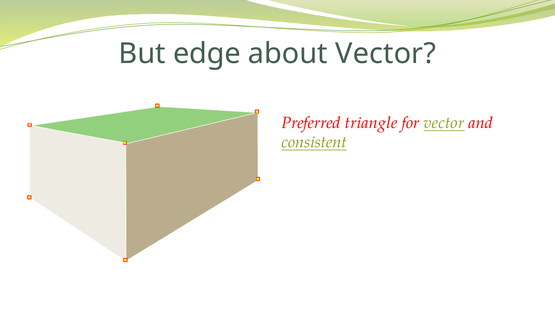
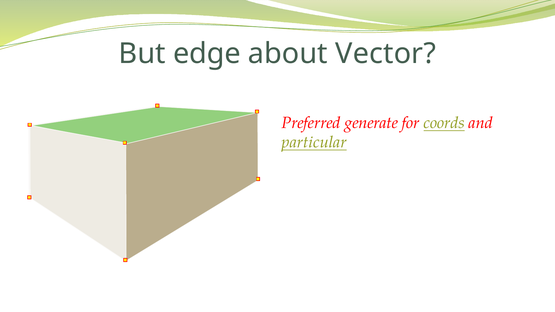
triangle: triangle -> generate (371, 123)
for vector: vector -> coords (444, 123)
consistent: consistent -> particular (314, 142)
